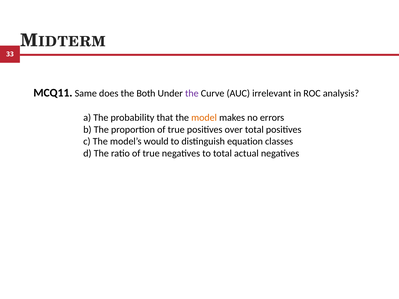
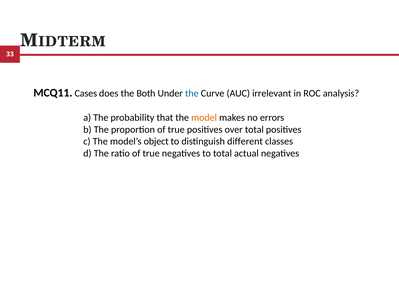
Same: Same -> Cases (86, 93)
the colour: purple -> blue (192, 93)
would: would -> object (156, 142)
equation: equation -> different (245, 142)
